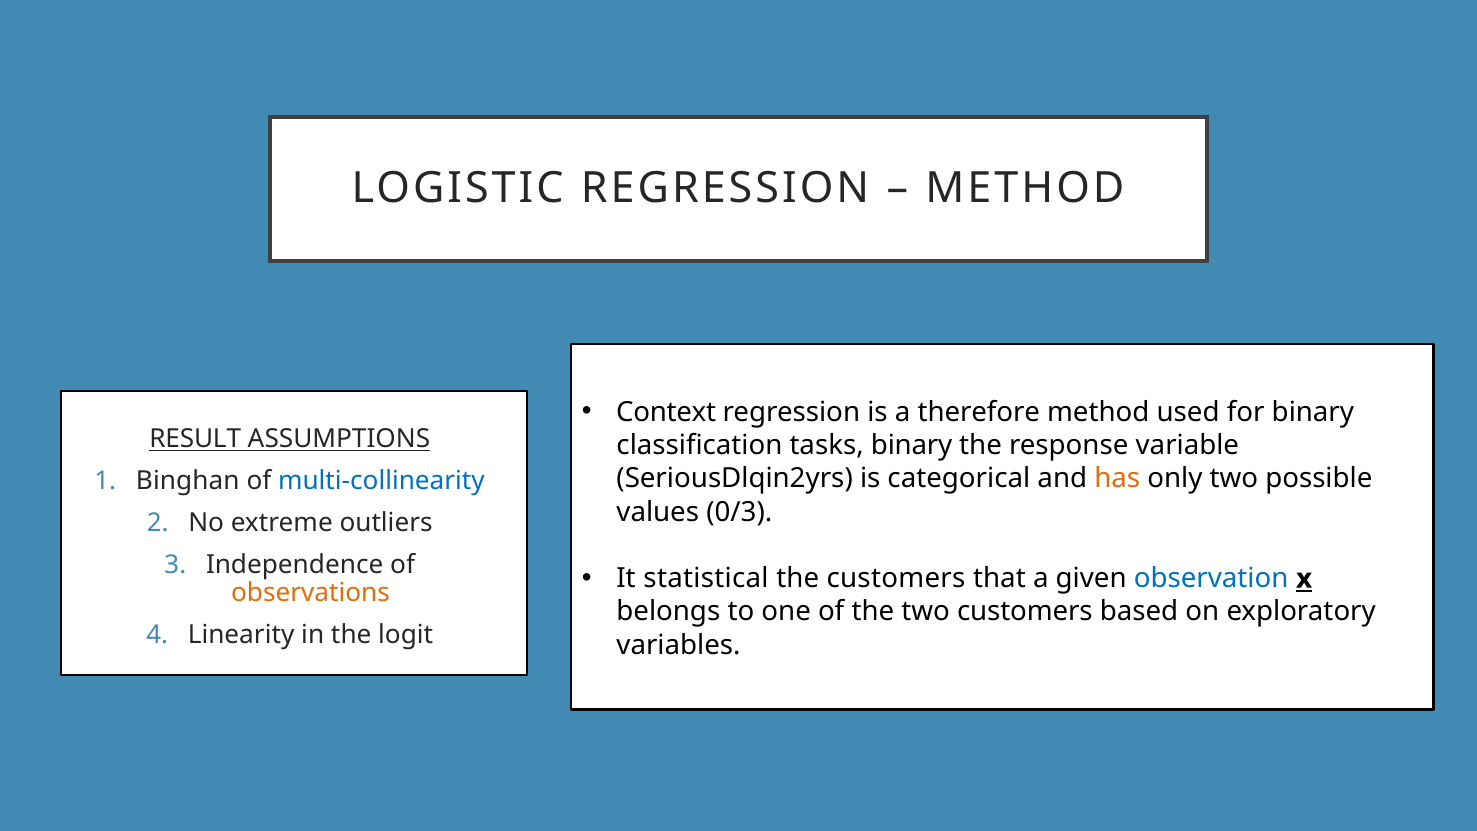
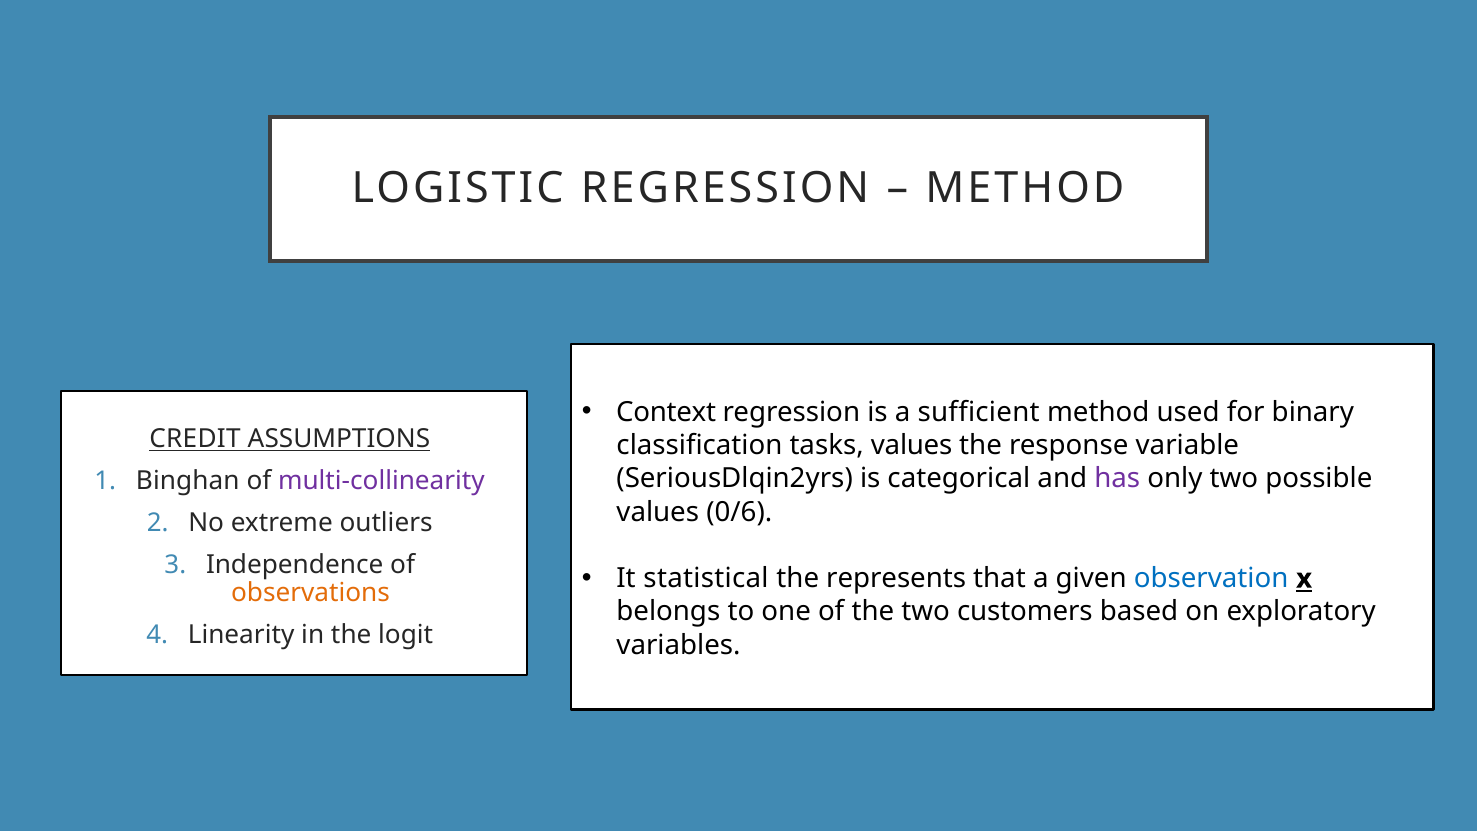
therefore: therefore -> sufficient (979, 412)
RESULT: RESULT -> CREDIT (195, 438)
tasks binary: binary -> values (912, 445)
has colour: orange -> purple (1117, 479)
multi-collinearity colour: blue -> purple (381, 481)
0/3: 0/3 -> 0/6 (739, 512)
the customers: customers -> represents (896, 578)
